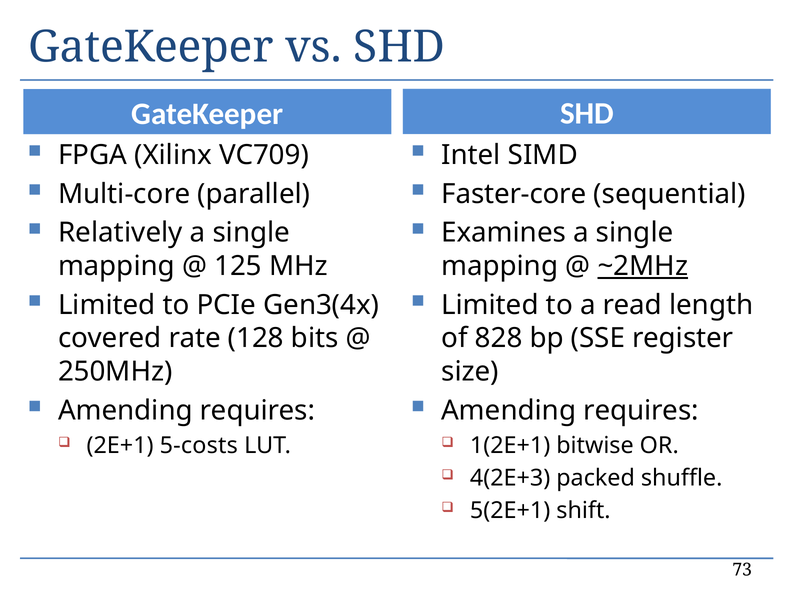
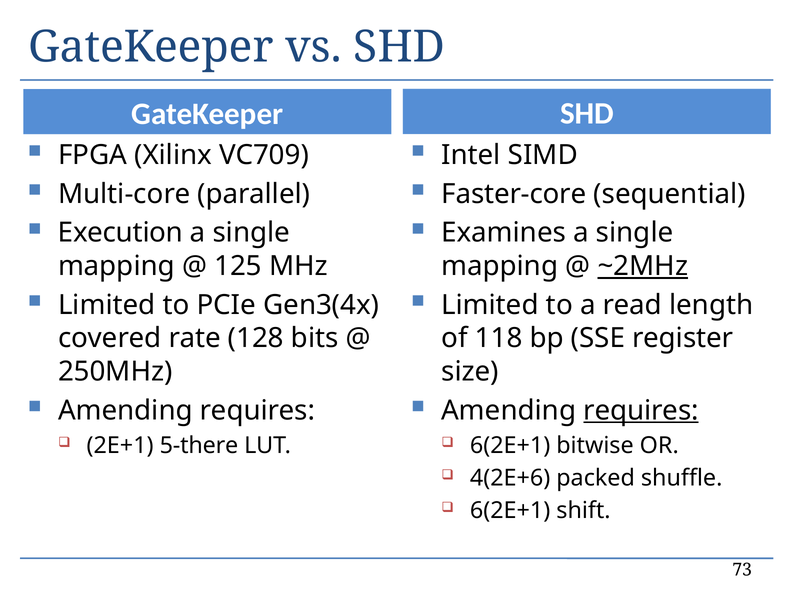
Relatively: Relatively -> Execution (121, 233)
828: 828 -> 118 (499, 338)
requires underline: none -> present (641, 410)
5-costs: 5-costs -> 5-there (199, 445)
1(2E+1: 1(2E+1 -> 6(2E+1 (510, 445)
4(2E+3: 4(2E+3 -> 4(2E+6 (510, 478)
5(2E+1: 5(2E+1 -> 6(2E+1 (510, 511)
